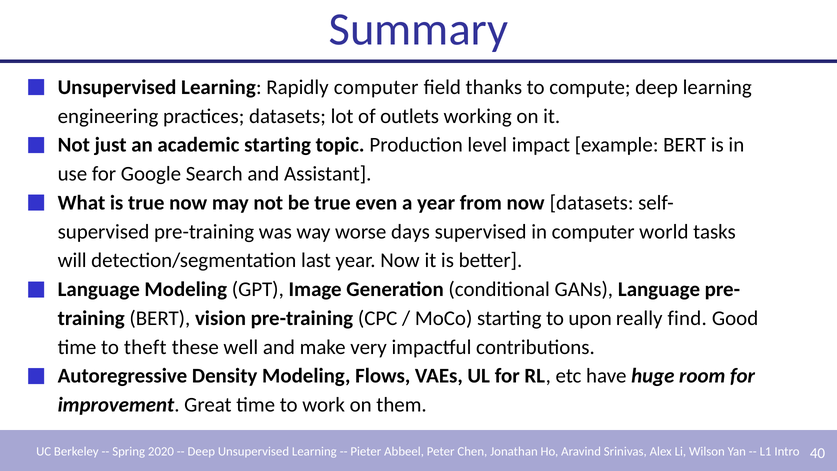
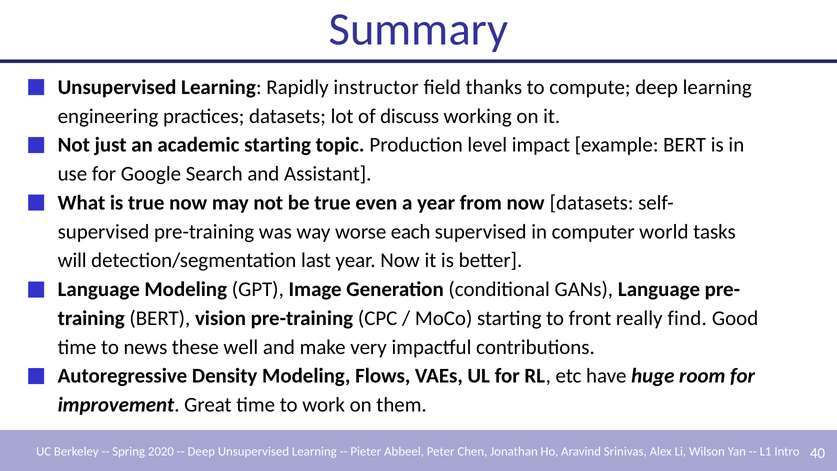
Rapidly computer: computer -> instructor (376, 87)
outlets: outlets -> discuss (410, 116)
days: days -> each (411, 232)
upon: upon -> front (590, 318)
theft: theft -> news (145, 347)
